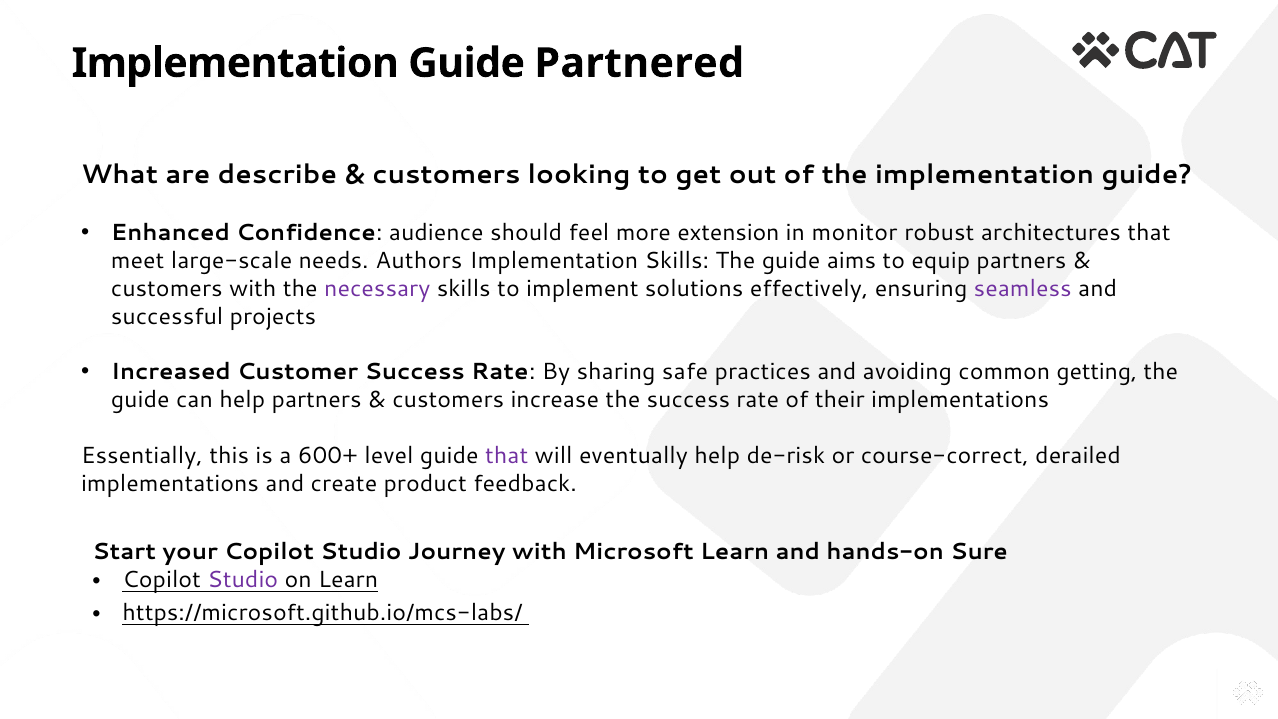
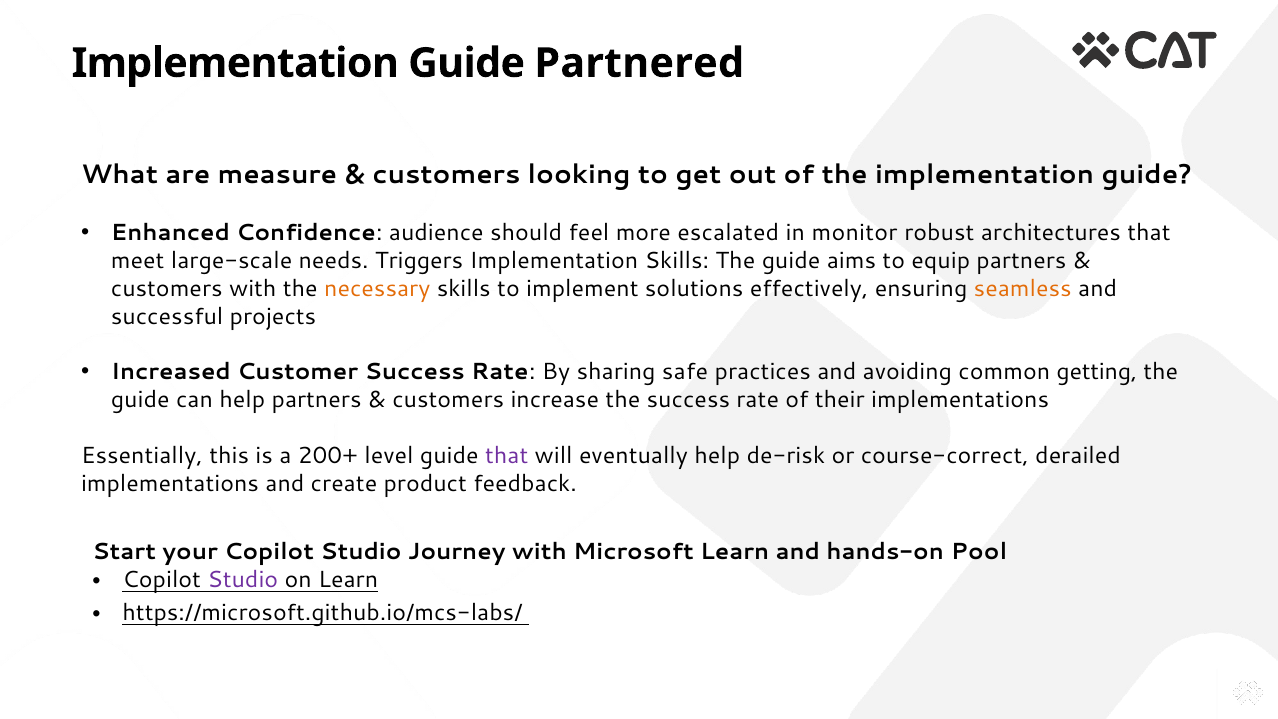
describe: describe -> measure (277, 175)
extension: extension -> escalated (728, 233)
Authors: Authors -> Triggers (419, 261)
necessary colour: purple -> orange (377, 288)
seamless colour: purple -> orange (1023, 288)
600+: 600+ -> 200+ (328, 456)
Sure: Sure -> Pool (979, 551)
